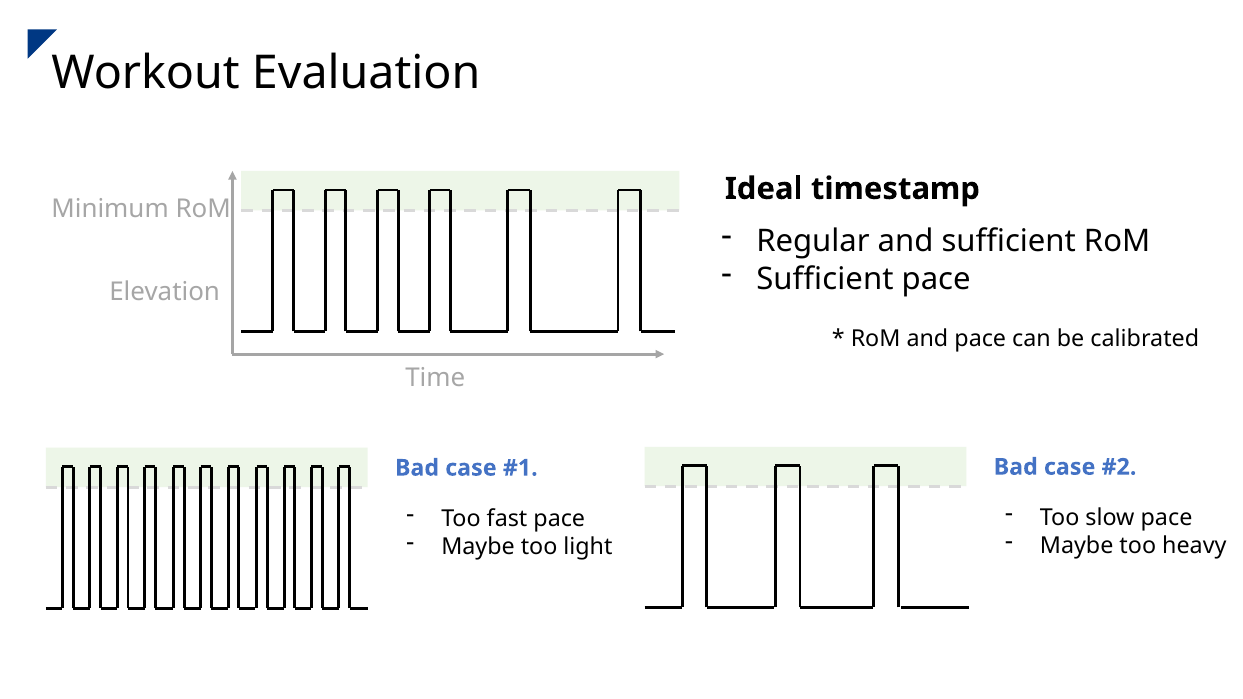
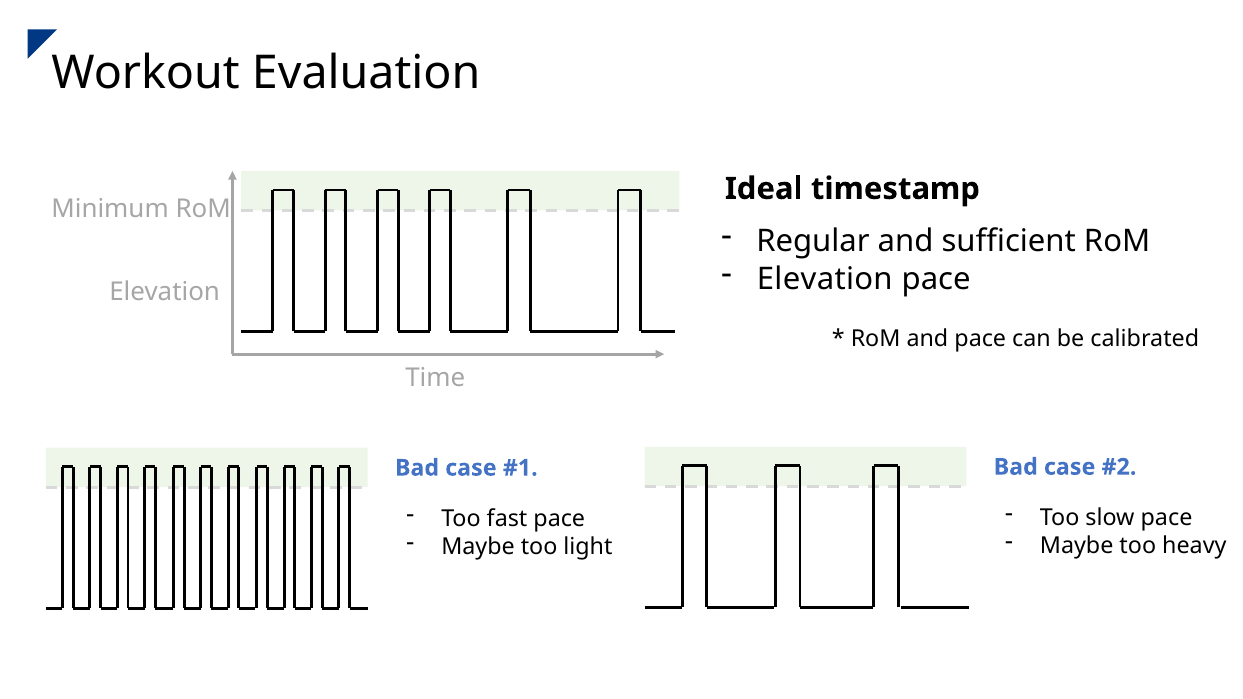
Sufficient: Sufficient -> Elevation (825, 279)
